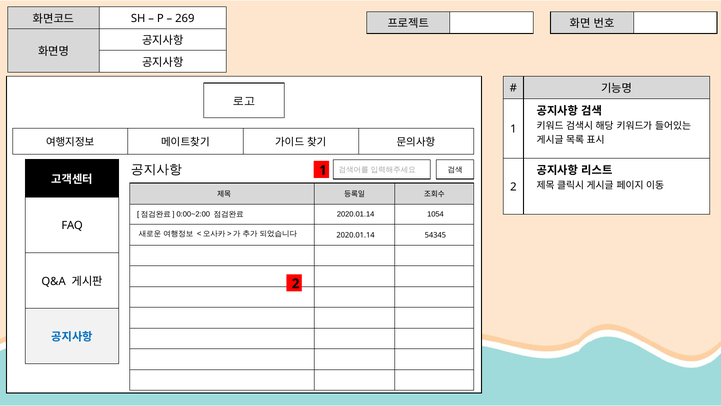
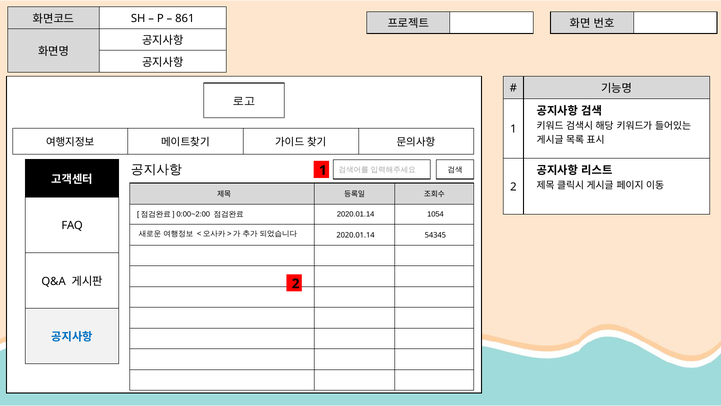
269: 269 -> 861 (185, 18)
